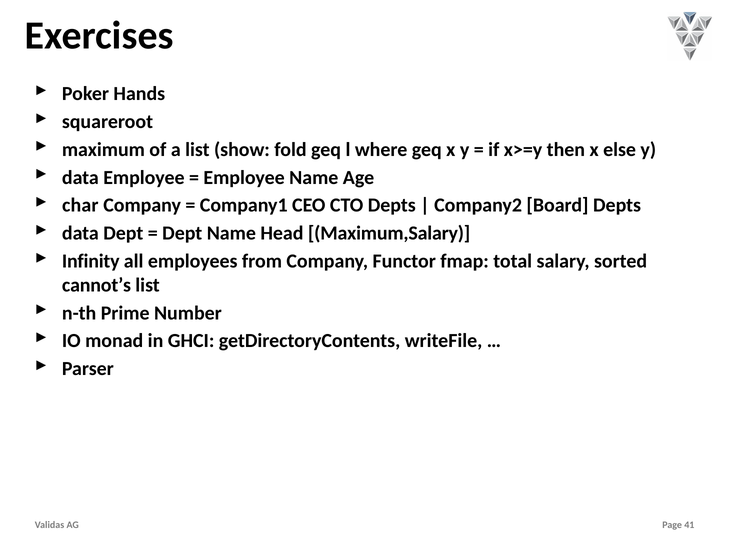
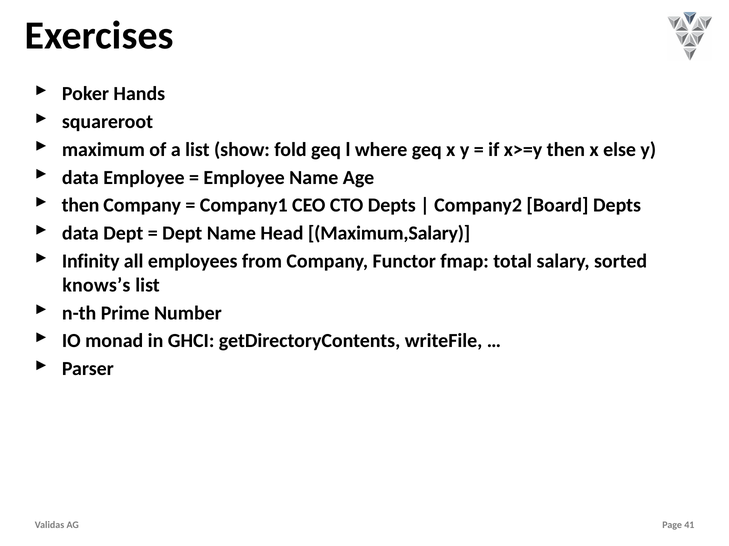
char: char -> then (80, 206)
cannot’s: cannot’s -> knows’s (96, 285)
